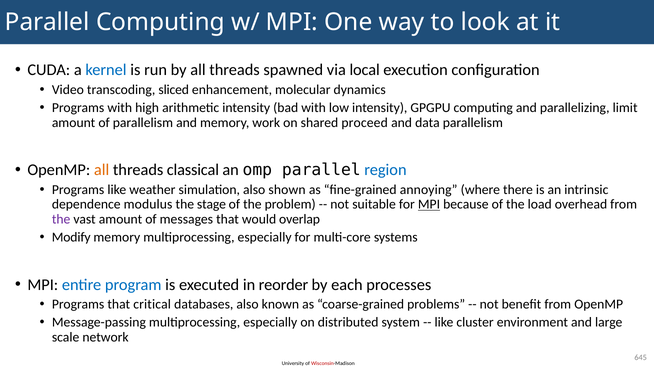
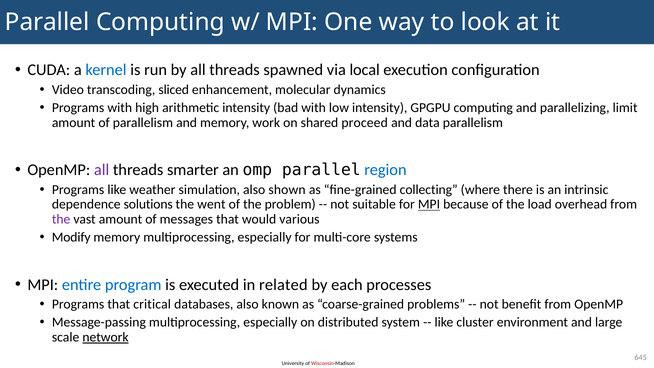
all colour: orange -> purple (102, 170)
classical: classical -> smarter (193, 170)
annoying: annoying -> collecting (429, 190)
modulus: modulus -> solutions (148, 204)
stage: stage -> went (211, 204)
overlap: overlap -> various (299, 219)
reorder: reorder -> related (283, 285)
network underline: none -> present (106, 337)
